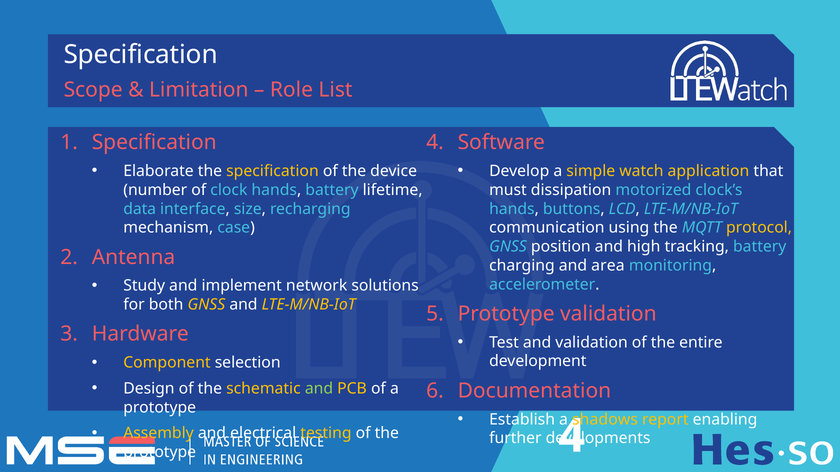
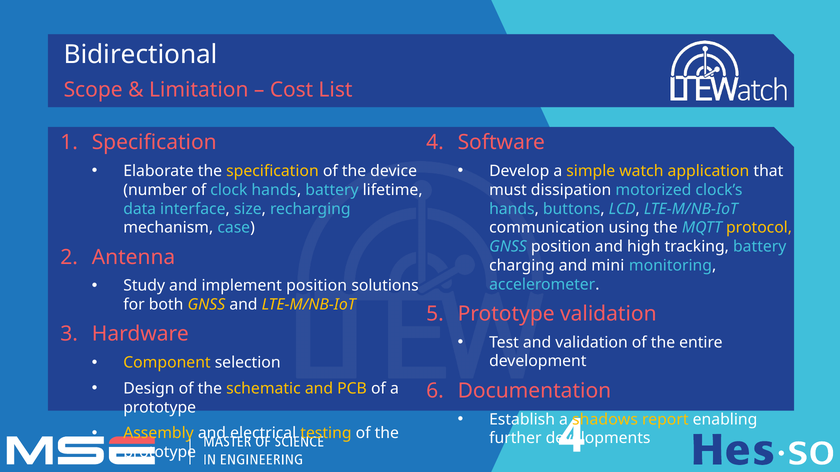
Specification: Specification -> Bidirectional (141, 55)
Role: Role -> Cost (292, 90)
area: area -> mini (608, 266)
implement network: network -> position (317, 286)
and colour: light green -> yellow (319, 389)
